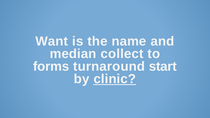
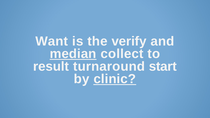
name: name -> verify (129, 41)
median underline: none -> present (73, 54)
forms: forms -> result (51, 66)
